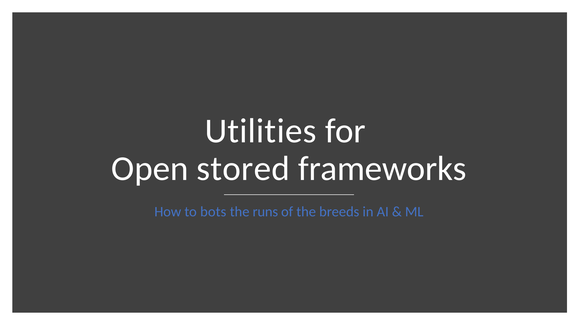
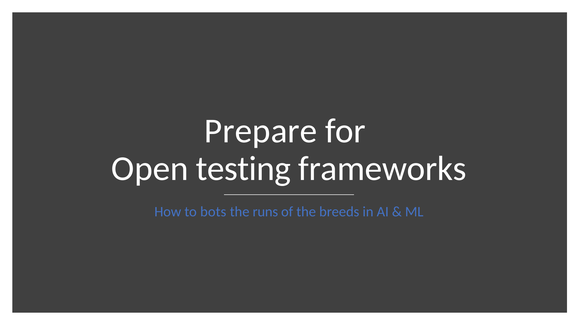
Utilities: Utilities -> Prepare (261, 131)
stored: stored -> testing (243, 169)
